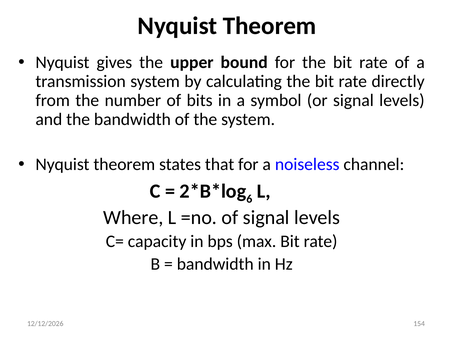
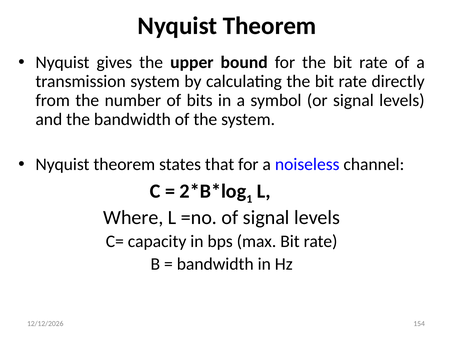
6: 6 -> 1 (249, 199)
